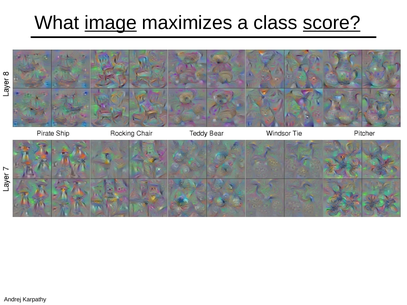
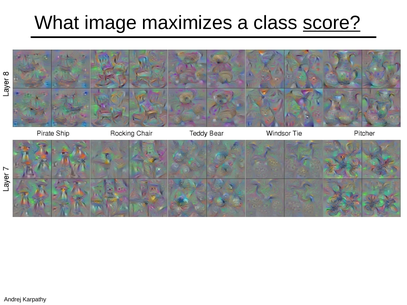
image underline: present -> none (111, 23)
